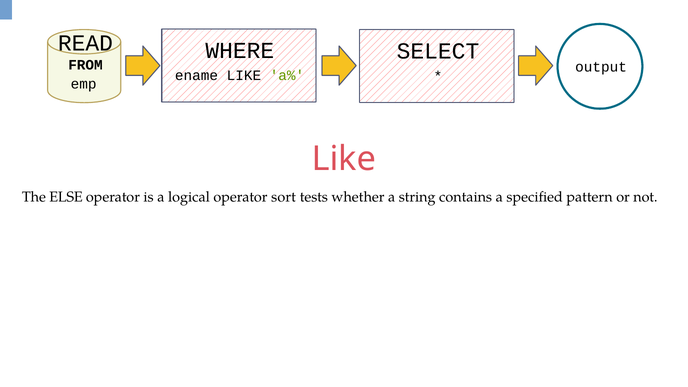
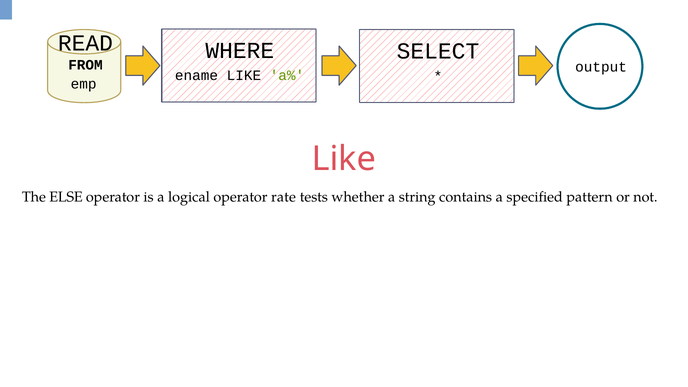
sort: sort -> rate (284, 197)
